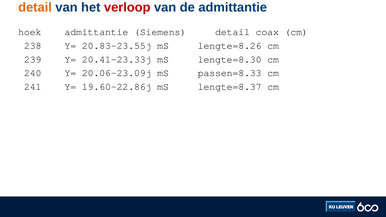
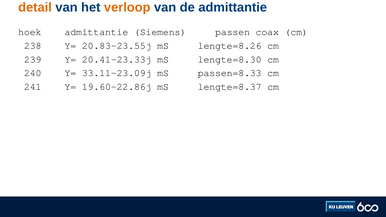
verloop colour: red -> orange (127, 7)
Siemens detail: detail -> passen (233, 32)
20.06-23.09j: 20.06-23.09j -> 33.11-23.09j (117, 73)
